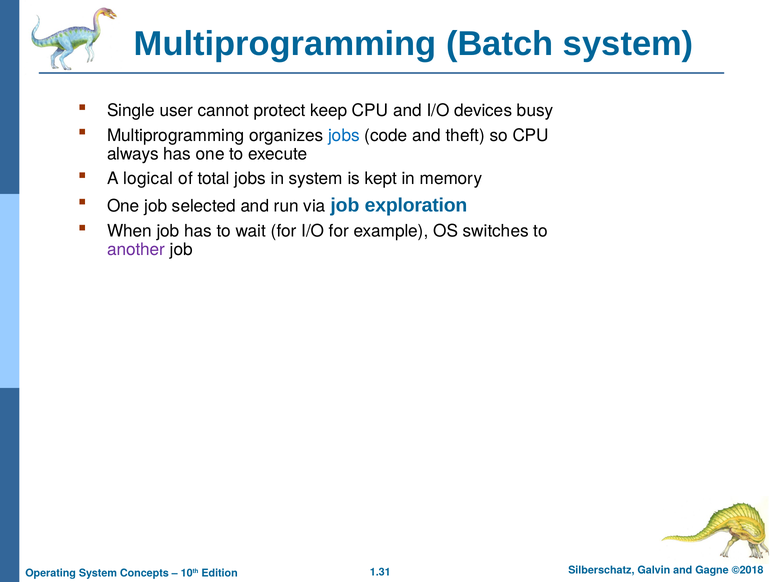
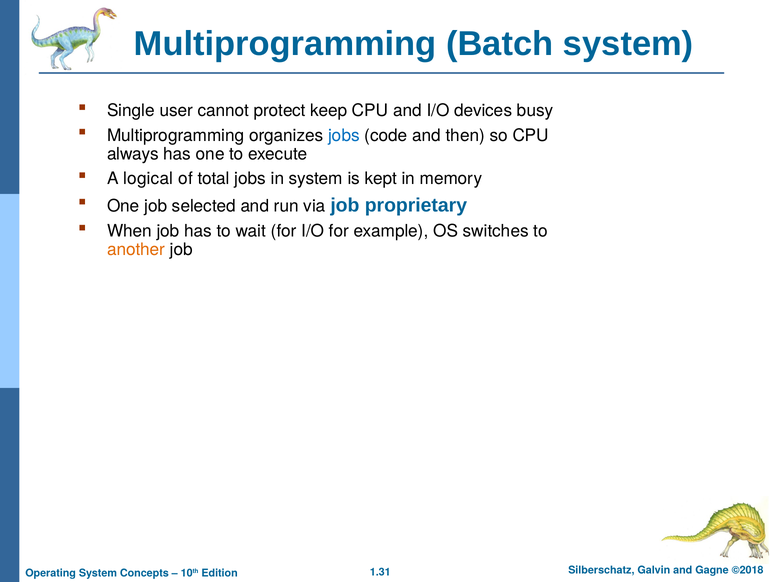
theft: theft -> then (465, 135)
exploration: exploration -> proprietary (416, 205)
another colour: purple -> orange (136, 250)
